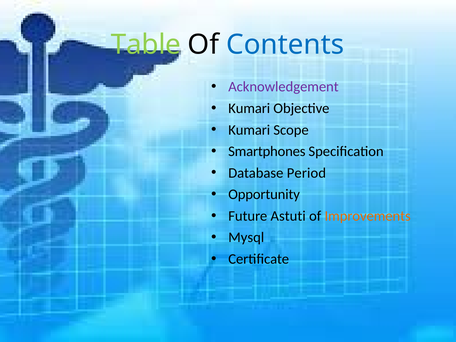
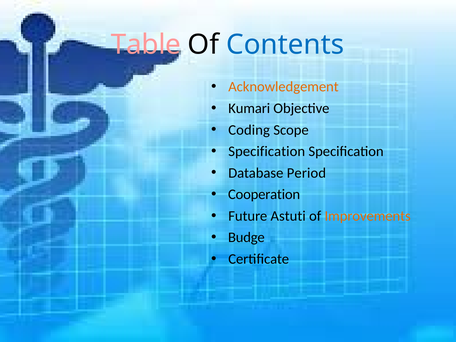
Table colour: light green -> pink (146, 45)
Acknowledgement colour: purple -> orange (283, 87)
Kumari: Kumari -> Coding (249, 130)
Smartphones: Smartphones -> Specification (267, 151)
Opportunity: Opportunity -> Cooperation (264, 194)
Mysql: Mysql -> Budge (246, 238)
